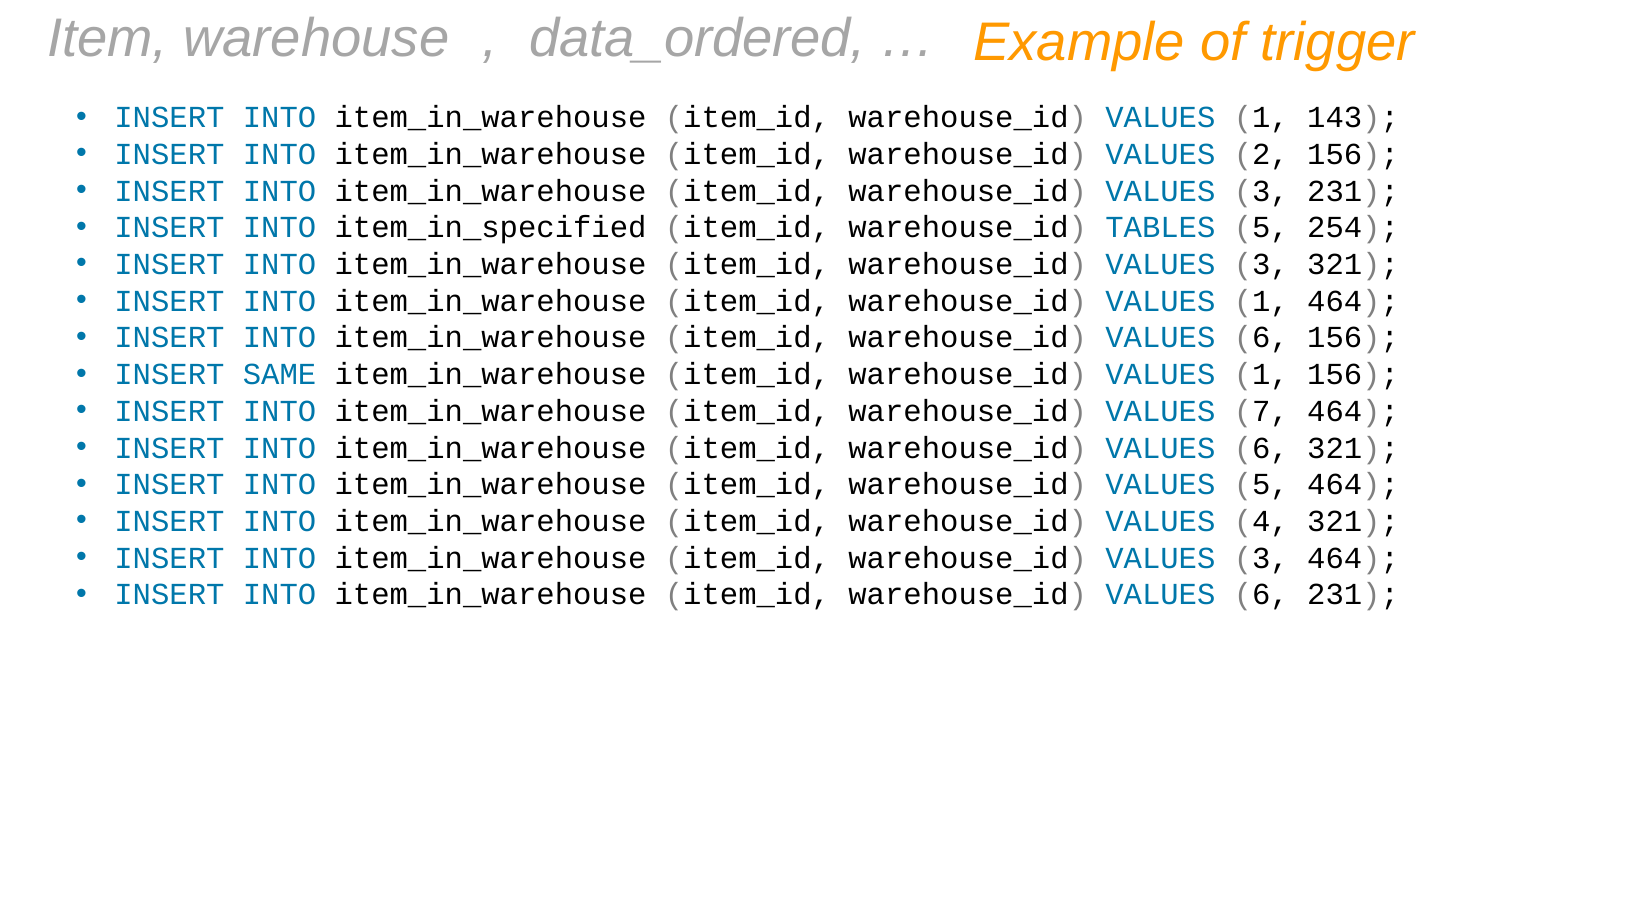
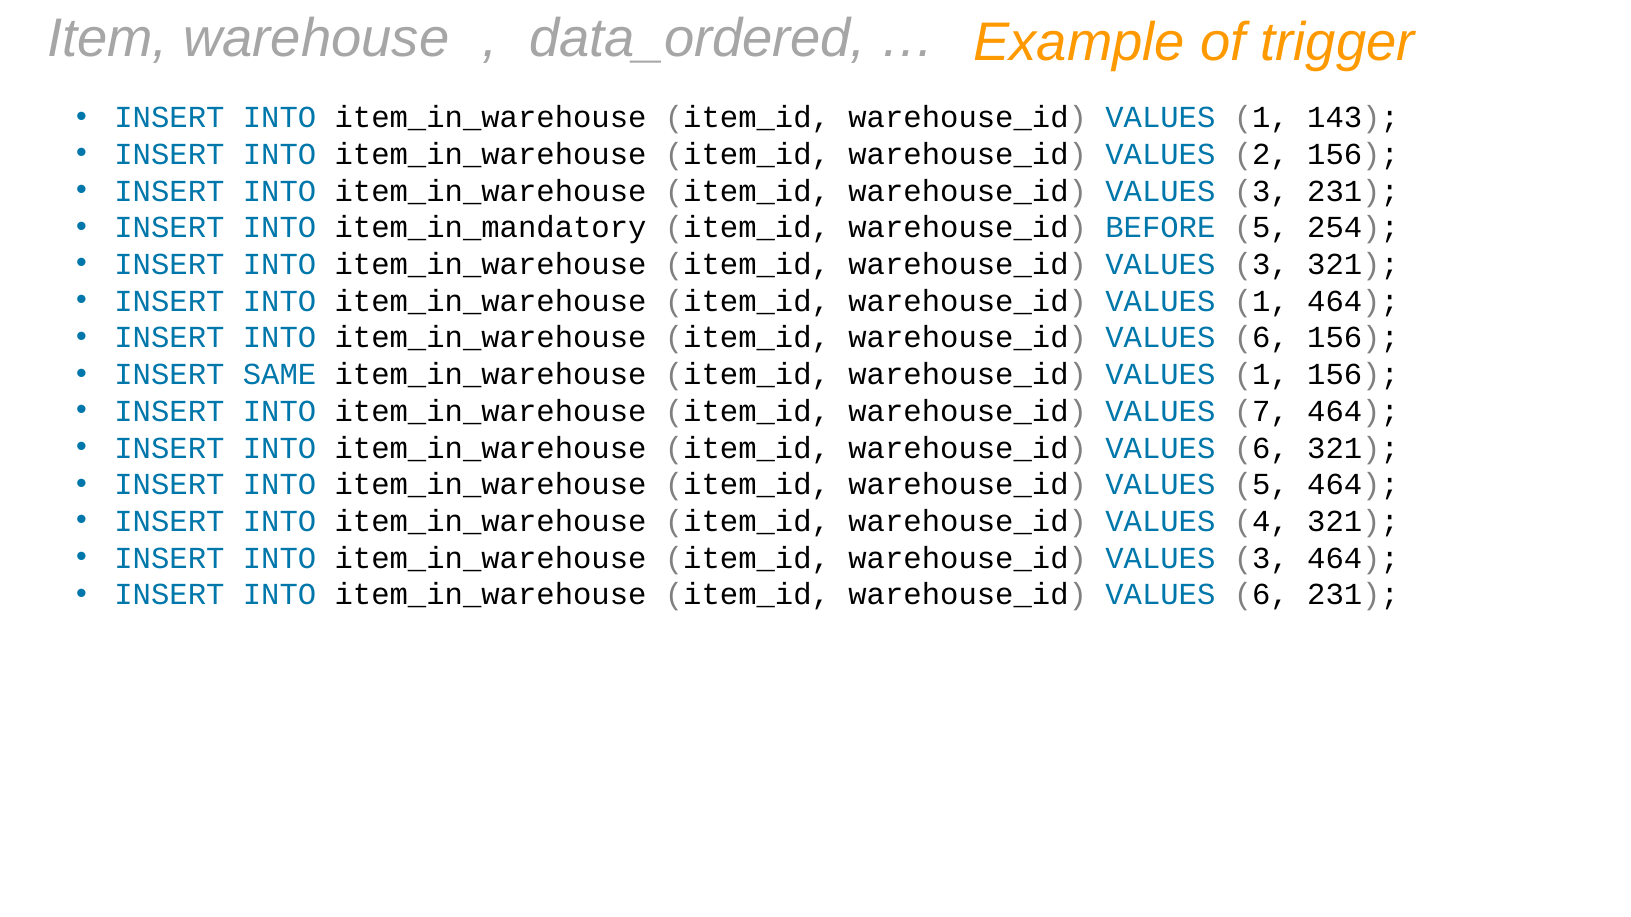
item_in_specified: item_in_specified -> item_in_mandatory (491, 228)
TABLES: TABLES -> BEFORE (1160, 228)
